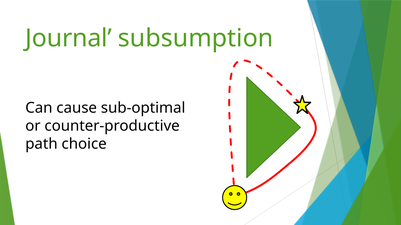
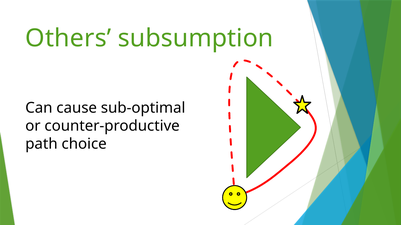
Journal: Journal -> Others (68, 38)
